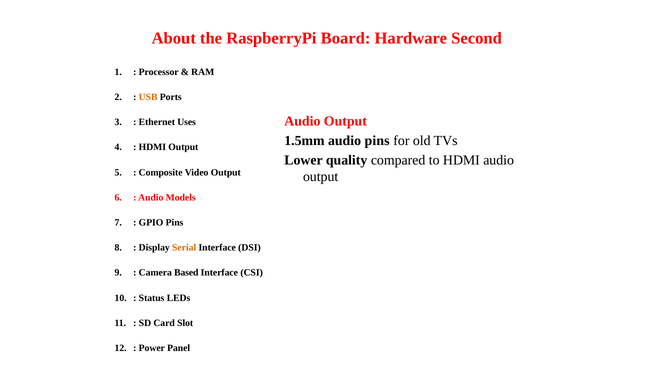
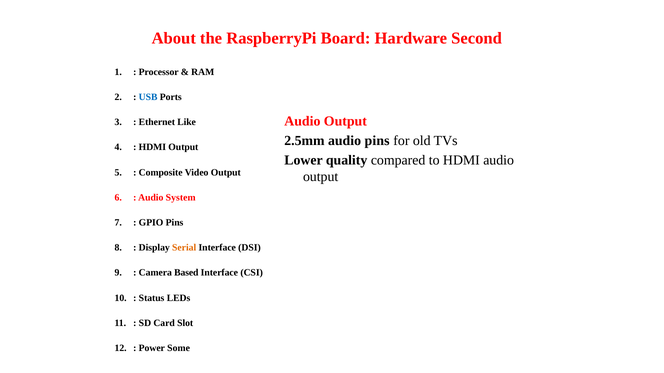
USB colour: orange -> blue (148, 97)
Uses: Uses -> Like (187, 122)
1.5mm: 1.5mm -> 2.5mm (304, 141)
Models: Models -> System (181, 198)
Panel: Panel -> Some (179, 349)
